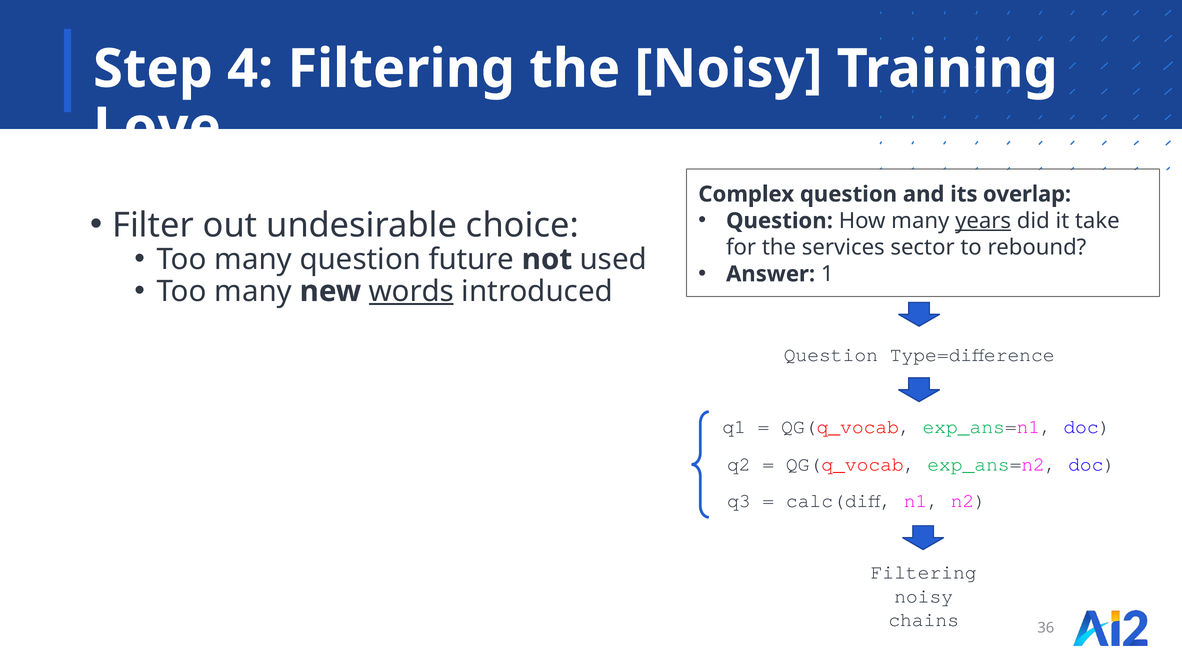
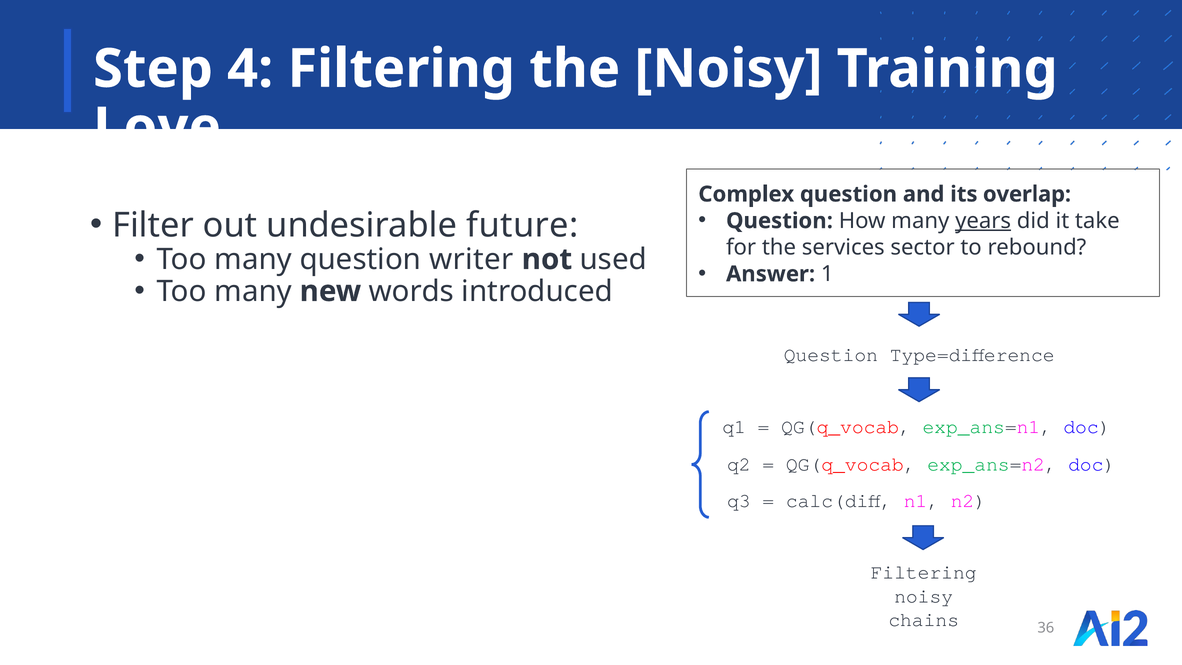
choice: choice -> future (522, 225)
future: future -> writer (471, 259)
words underline: present -> none (411, 291)
